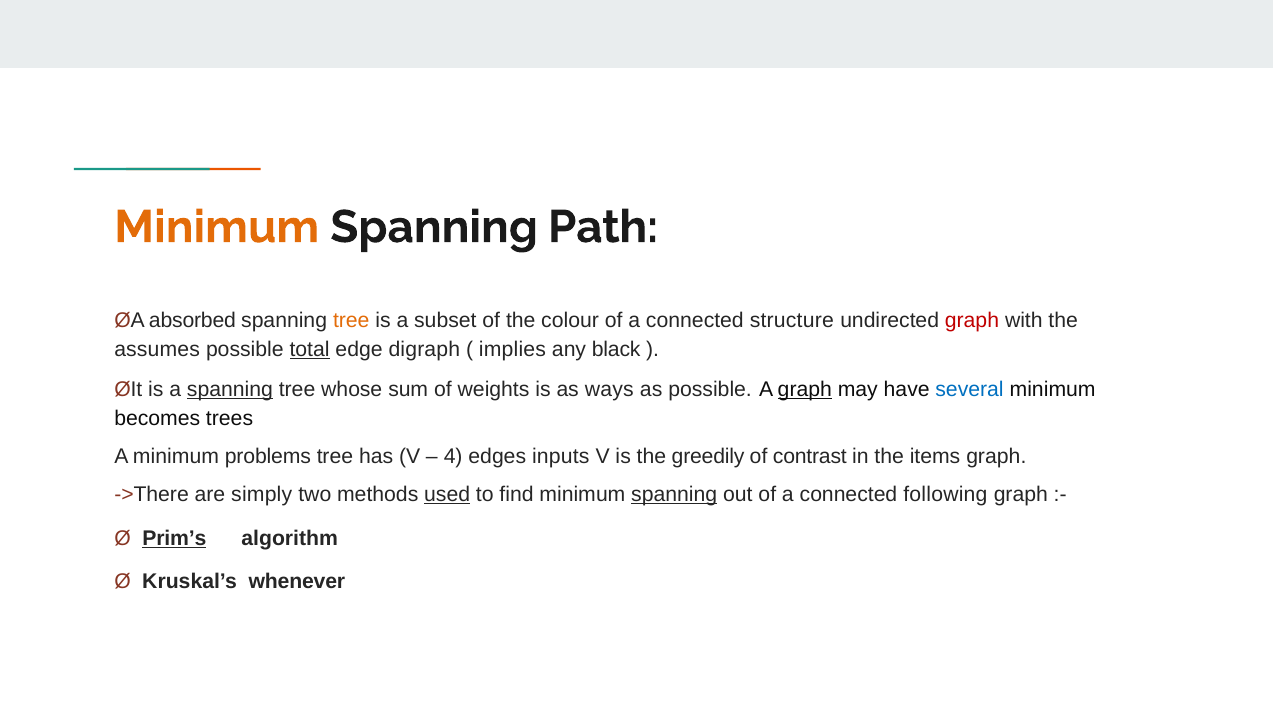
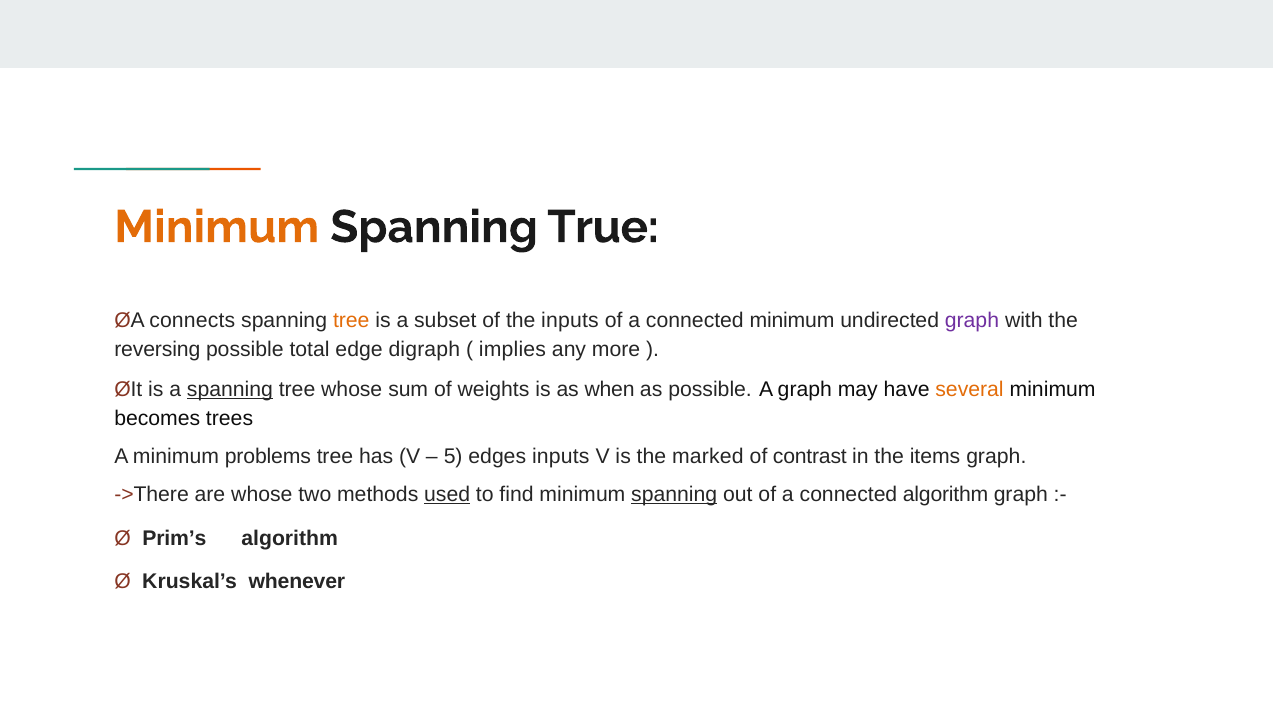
Path: Path -> True (603, 227)
absorbed: absorbed -> connects (192, 320)
the colour: colour -> inputs (570, 320)
connected structure: structure -> minimum (792, 320)
graph colour: red -> purple (972, 320)
assumes: assumes -> reversing (157, 349)
total underline: present -> none (310, 349)
black: black -> more (616, 349)
ways: ways -> when (610, 389)
graph underline: present -> none (805, 389)
several colour: blue -> orange (970, 389)
4: 4 -> 5 (453, 457)
greedily: greedily -> marked (708, 457)
are simply: simply -> whose (262, 495)
connected following: following -> algorithm (946, 495)
Prim’s underline: present -> none (174, 538)
